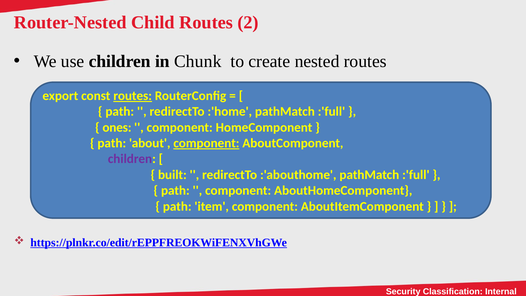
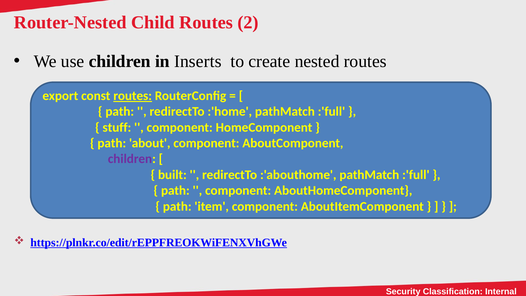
Chunk: Chunk -> Inserts (198, 61)
ones: ones -> stuff (117, 127)
component underline: present -> none (206, 143)
